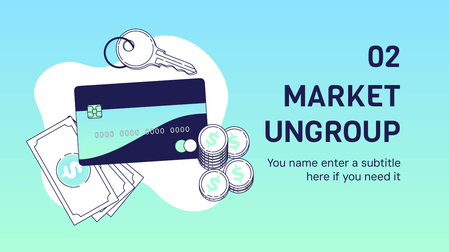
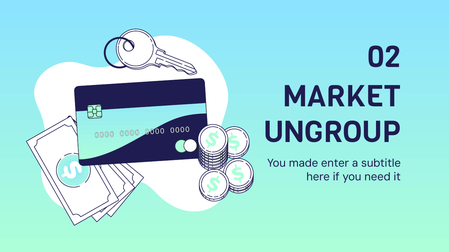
name: name -> made (303, 164)
